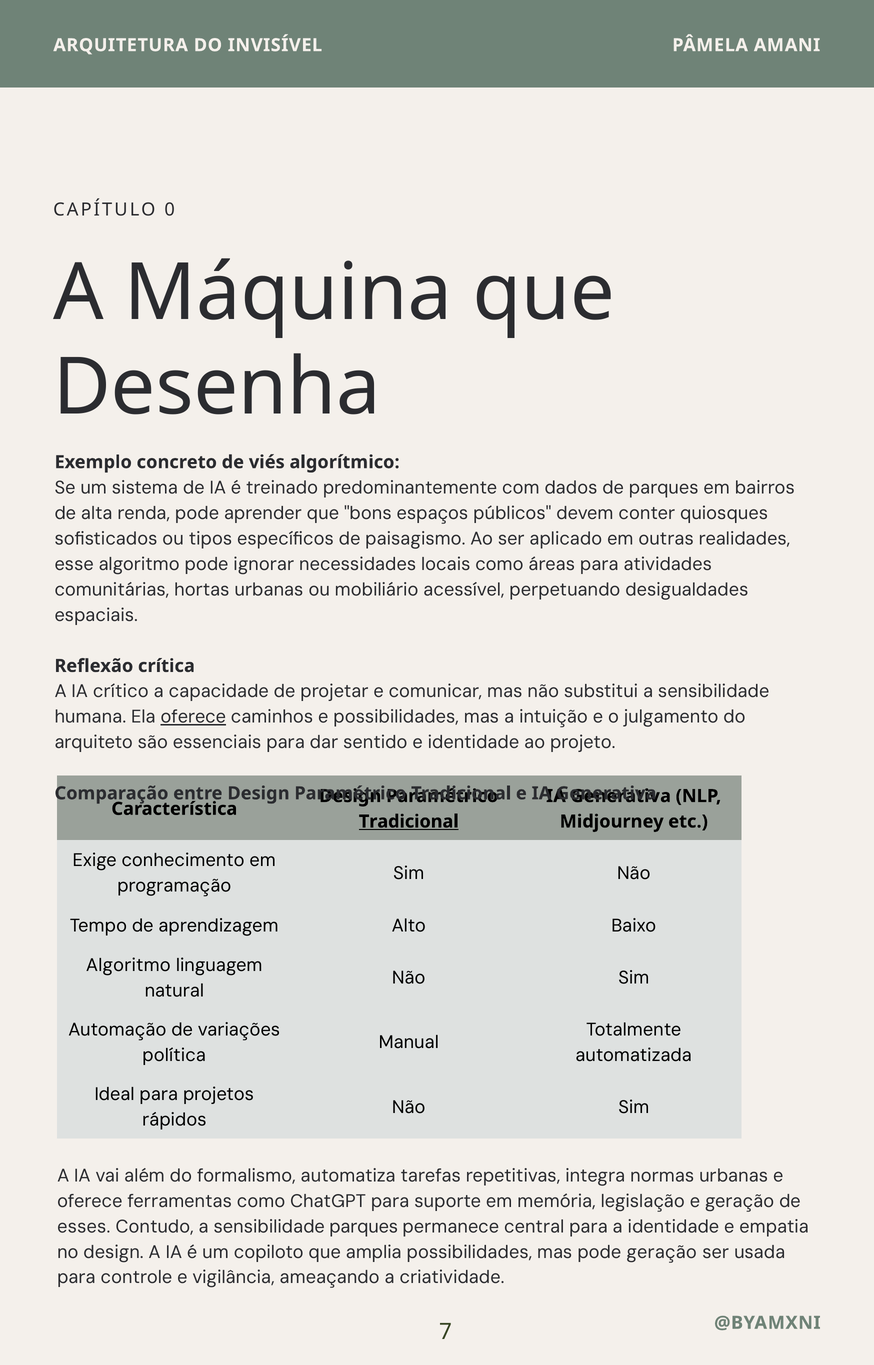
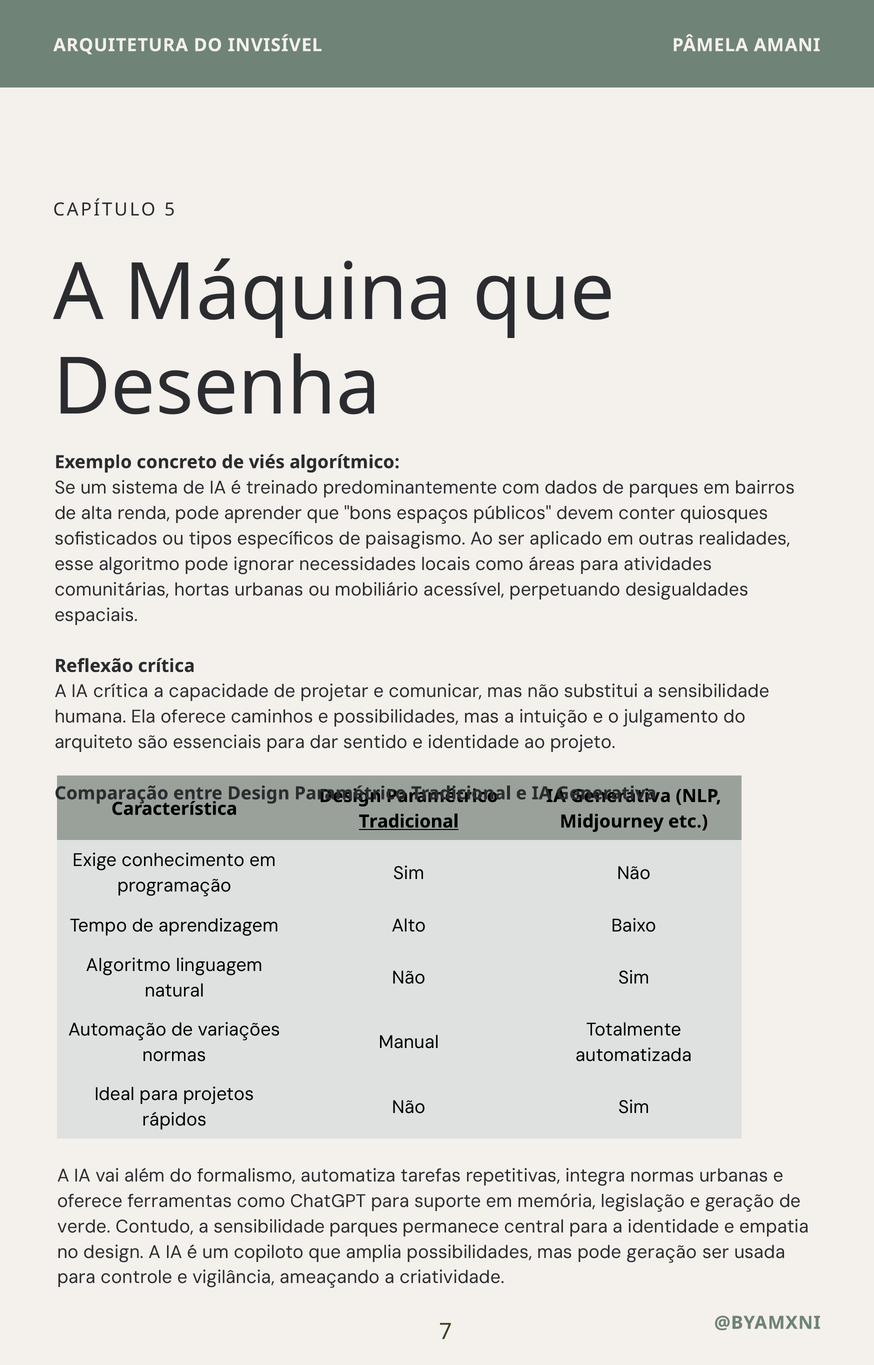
0: 0 -> 5 (170, 210)
IA crítico: crítico -> crítica (121, 692)
oferece underline: present -> none (193, 717)
política: política -> normas (174, 1056)
esses: esses -> verde (84, 1227)
